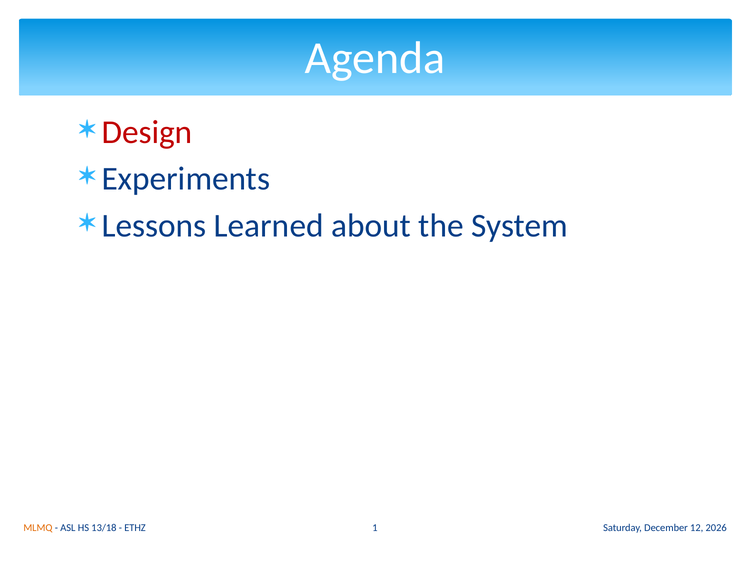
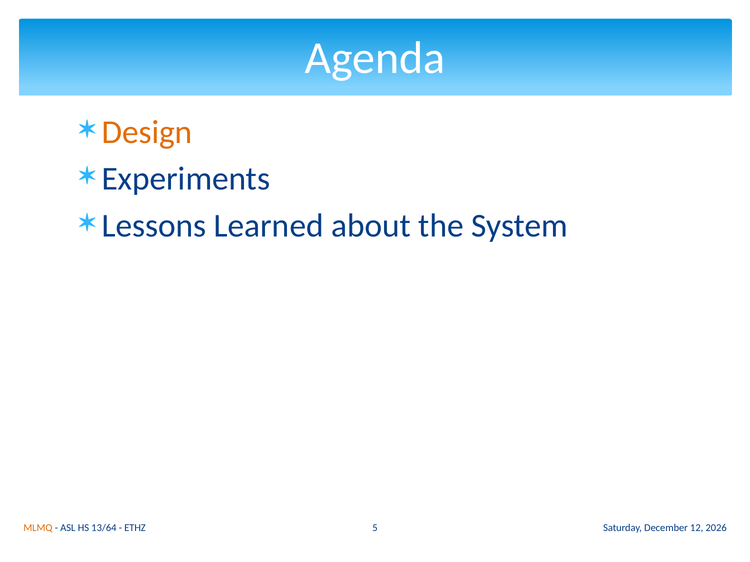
Design colour: red -> orange (147, 132)
13/18: 13/18 -> 13/64 (104, 528)
1: 1 -> 5 (375, 528)
